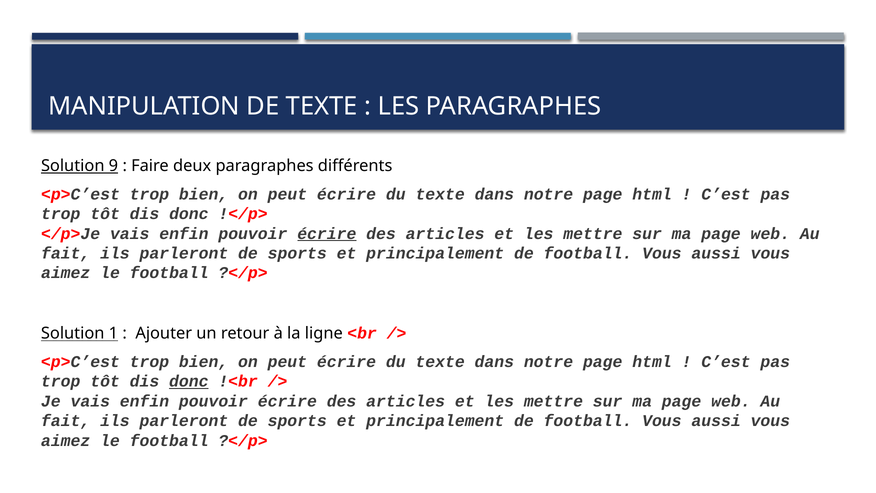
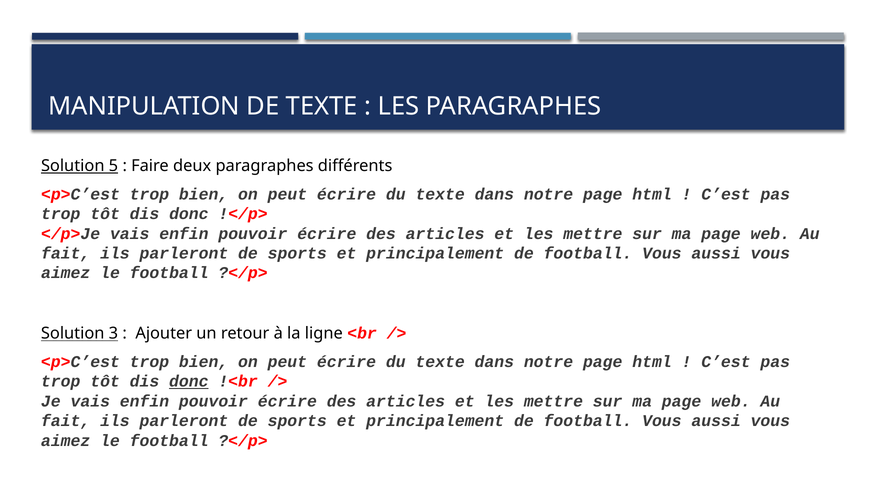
9: 9 -> 5 (113, 166)
écrire underline: present -> none (327, 233)
1: 1 -> 3 (113, 333)
